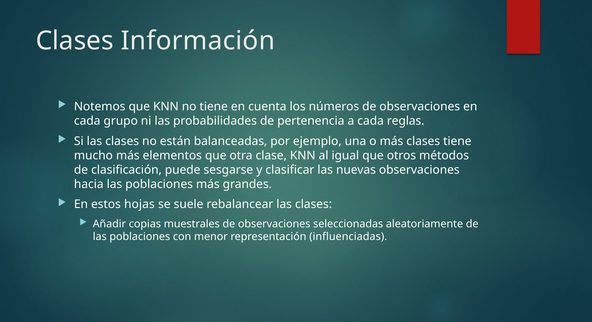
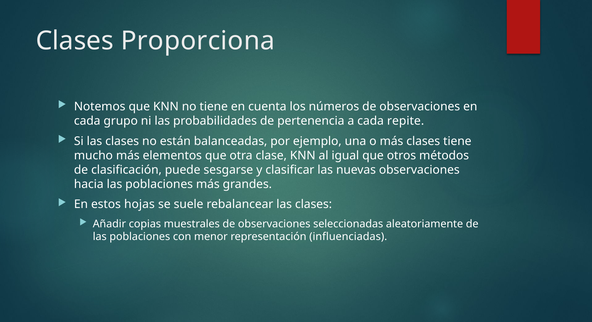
Información: Información -> Proporciona (198, 41)
reglas: reglas -> repite (406, 121)
